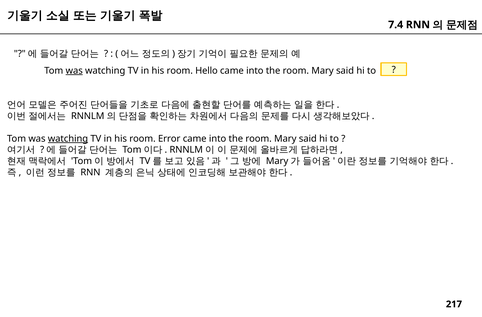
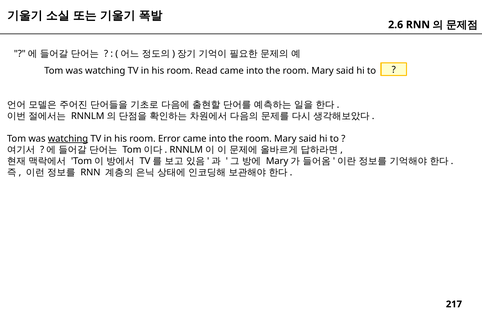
7.4: 7.4 -> 2.6 (396, 25)
was underline: present -> none (74, 71)
Hello: Hello -> Read (206, 71)
